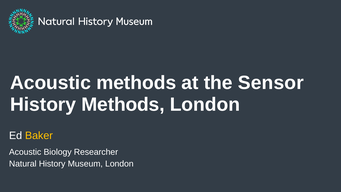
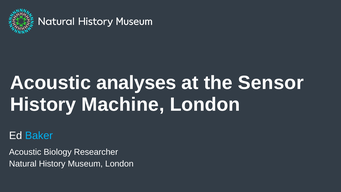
Acoustic methods: methods -> analyses (136, 83)
History Methods: Methods -> Machine (123, 104)
Baker colour: yellow -> light blue (39, 136)
